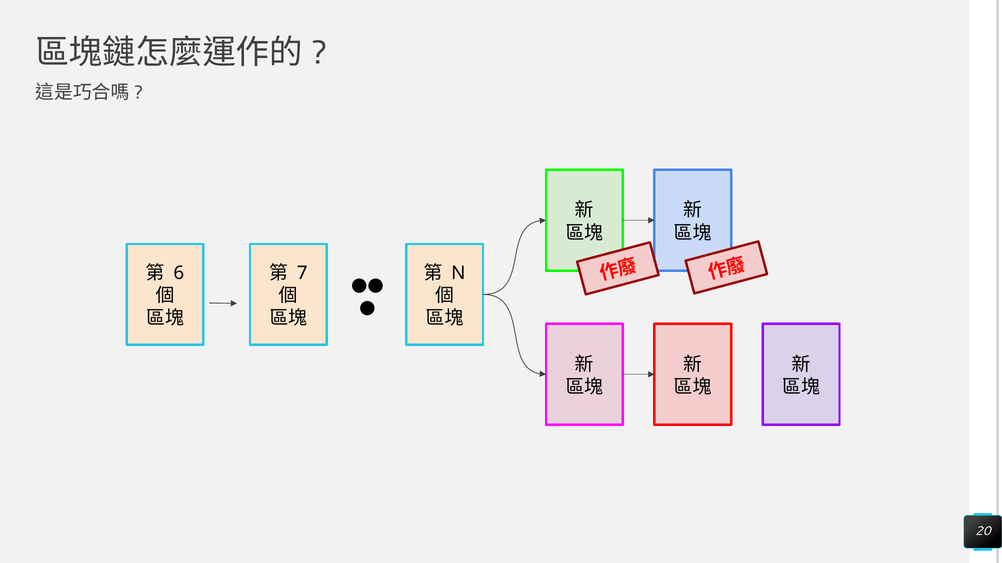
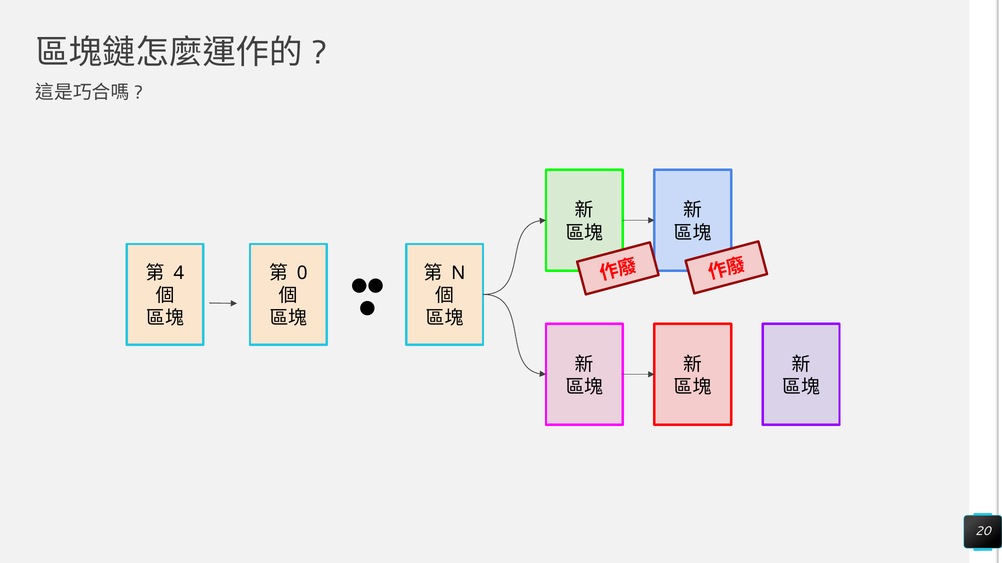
6: 6 -> 4 (179, 274)
7: 7 -> 0 (302, 274)
